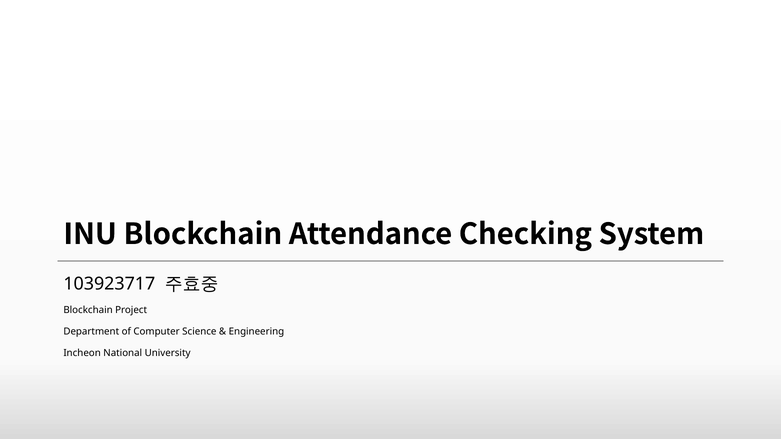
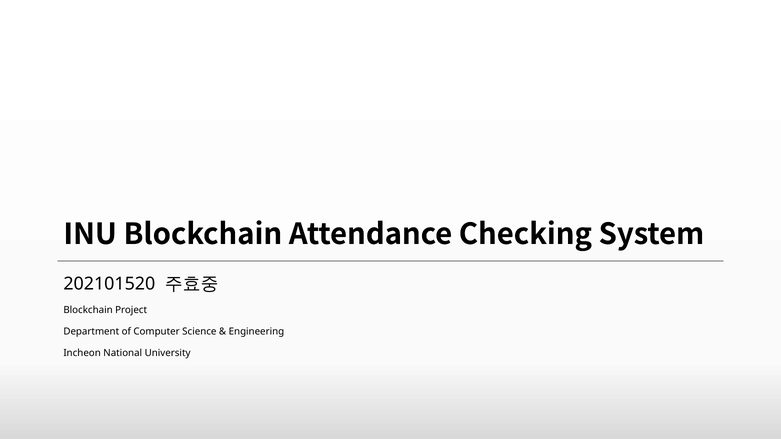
103923717: 103923717 -> 202101520 (109, 284)
